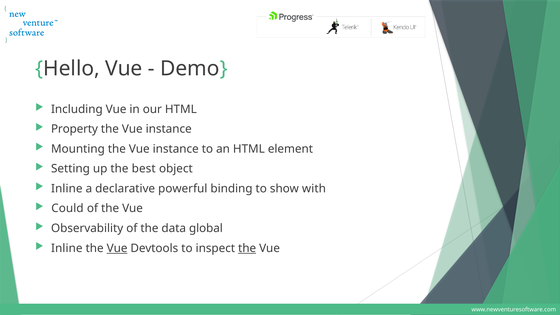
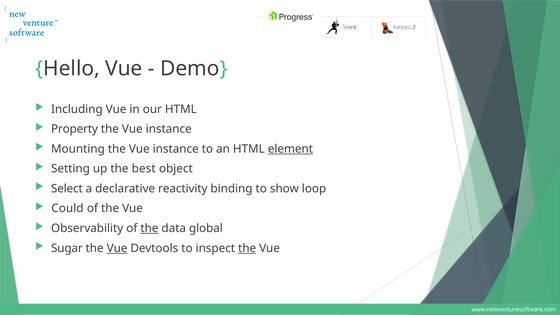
element underline: none -> present (290, 149)
Inline: Inline -> Select (67, 189)
powerful: powerful -> reactivity (183, 189)
with: with -> loop (314, 189)
the underline: none -> present (149, 228)
Inline: Inline -> Sugar (67, 248)
